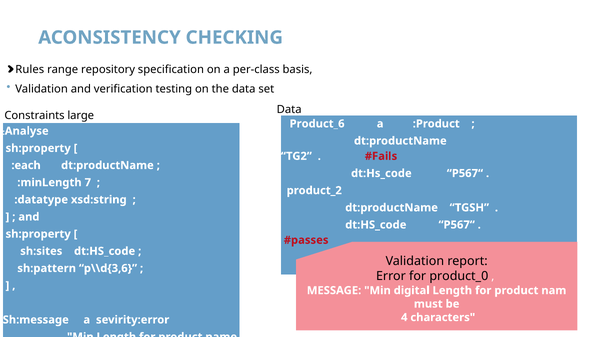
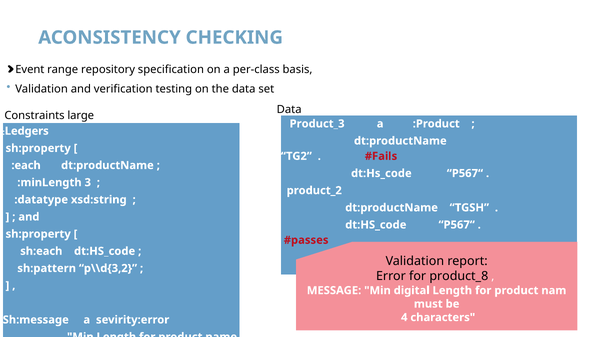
Rules: Rules -> Event (30, 70)
Product_6: Product_6 -> Product_3 (317, 124)
Analyse: Analyse -> Ledgers (27, 131)
7: 7 -> 3 (88, 183)
sh:sites: sh:sites -> sh:each (41, 252)
p\\d{3,6: p\\d{3,6 -> p\\d{3,2 (108, 269)
product_0: product_0 -> product_8 (459, 277)
